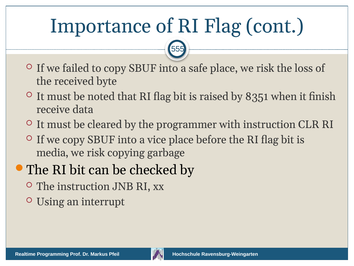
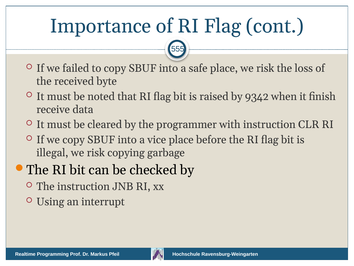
8351: 8351 -> 9342 (257, 96)
media: media -> illegal (52, 152)
